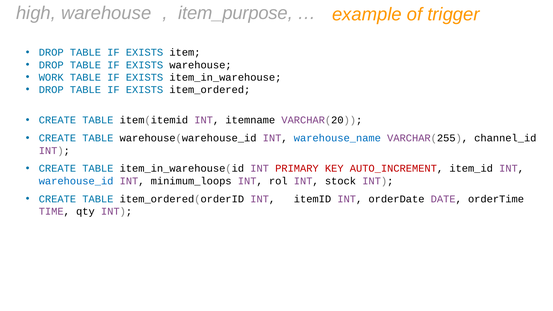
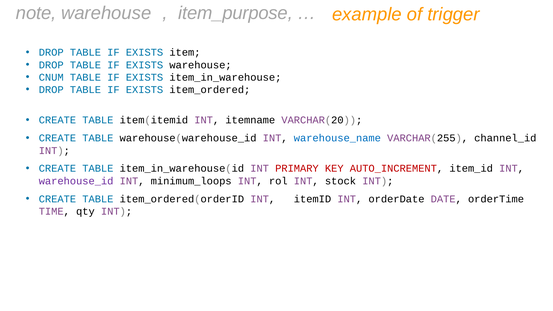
high: high -> note (36, 13)
WORK: WORK -> CNUM (51, 77)
warehouse_id colour: blue -> purple (76, 181)
